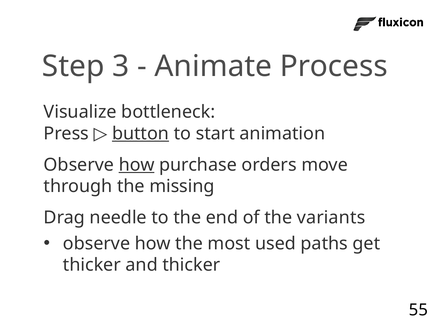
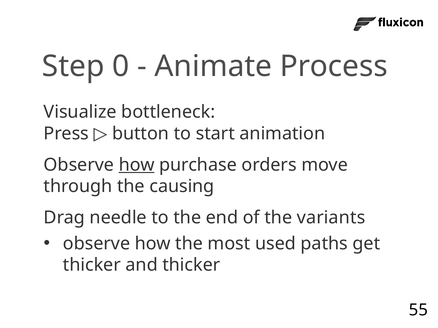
3: 3 -> 0 (121, 66)
button underline: present -> none (141, 134)
missing: missing -> causing (182, 187)
